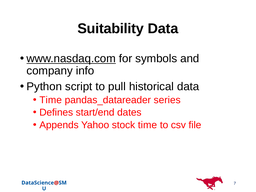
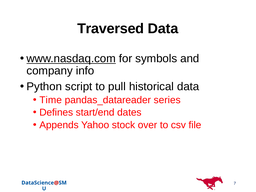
Suitability: Suitability -> Traversed (111, 29)
stock time: time -> over (148, 125)
